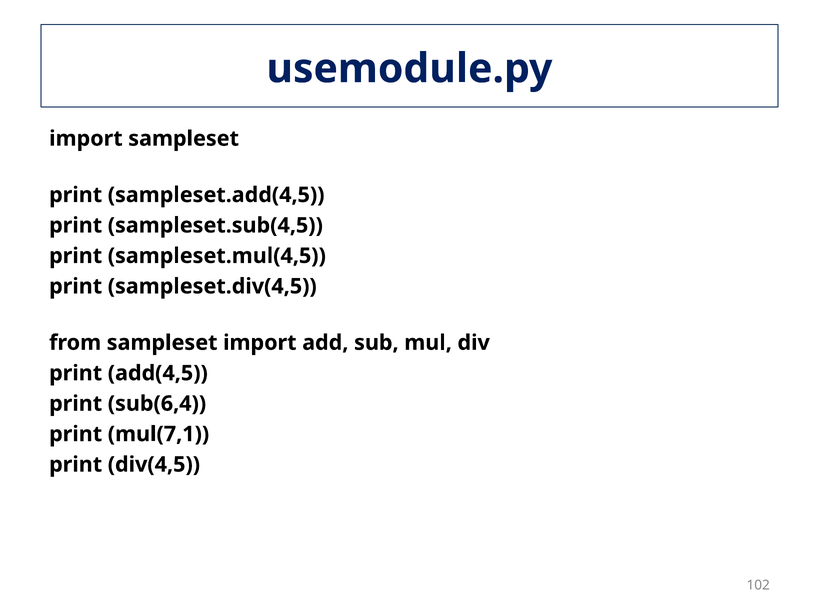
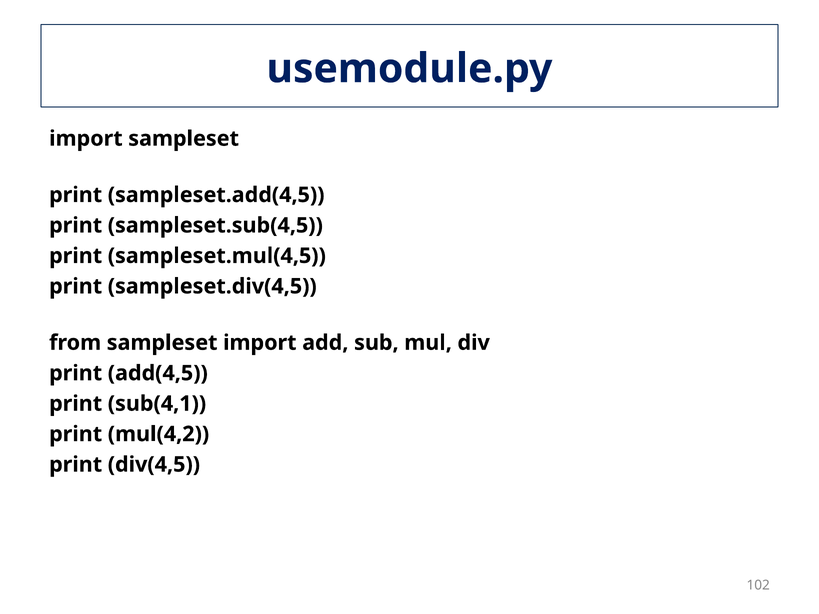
sub(6,4: sub(6,4 -> sub(4,1 (157, 404)
mul(7,1: mul(7,1 -> mul(4,2 (158, 434)
